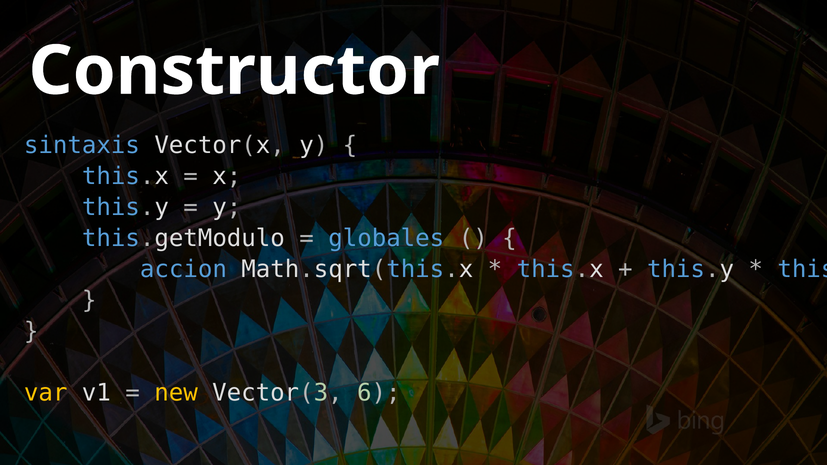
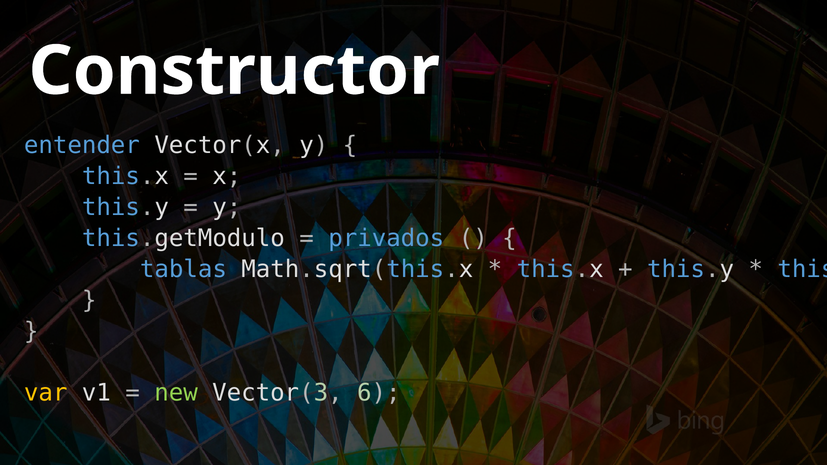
sintaxis: sintaxis -> entender (82, 145)
globales: globales -> privados (386, 238)
accion: accion -> tablas (183, 269)
new colour: yellow -> light green (176, 393)
